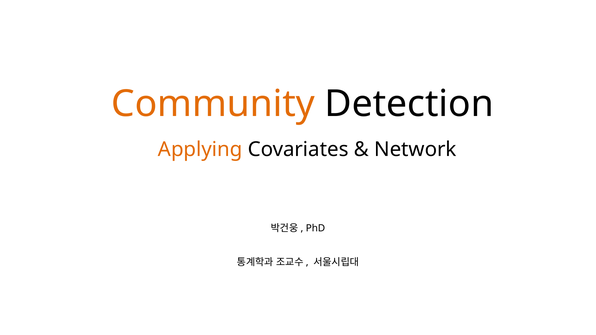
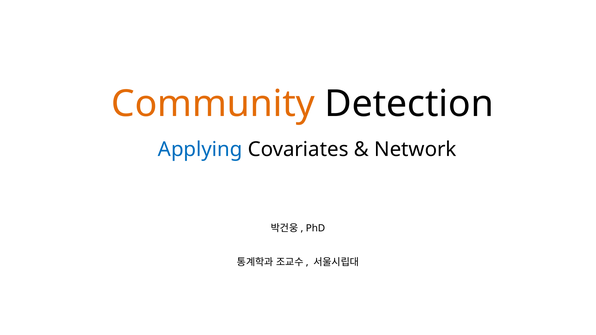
Applying colour: orange -> blue (200, 150)
